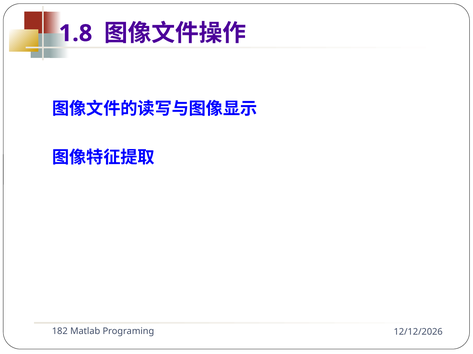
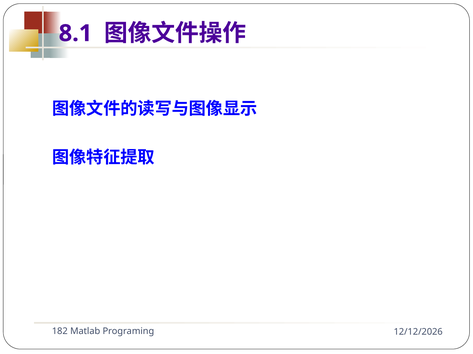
1.8: 1.8 -> 8.1 (76, 33)
